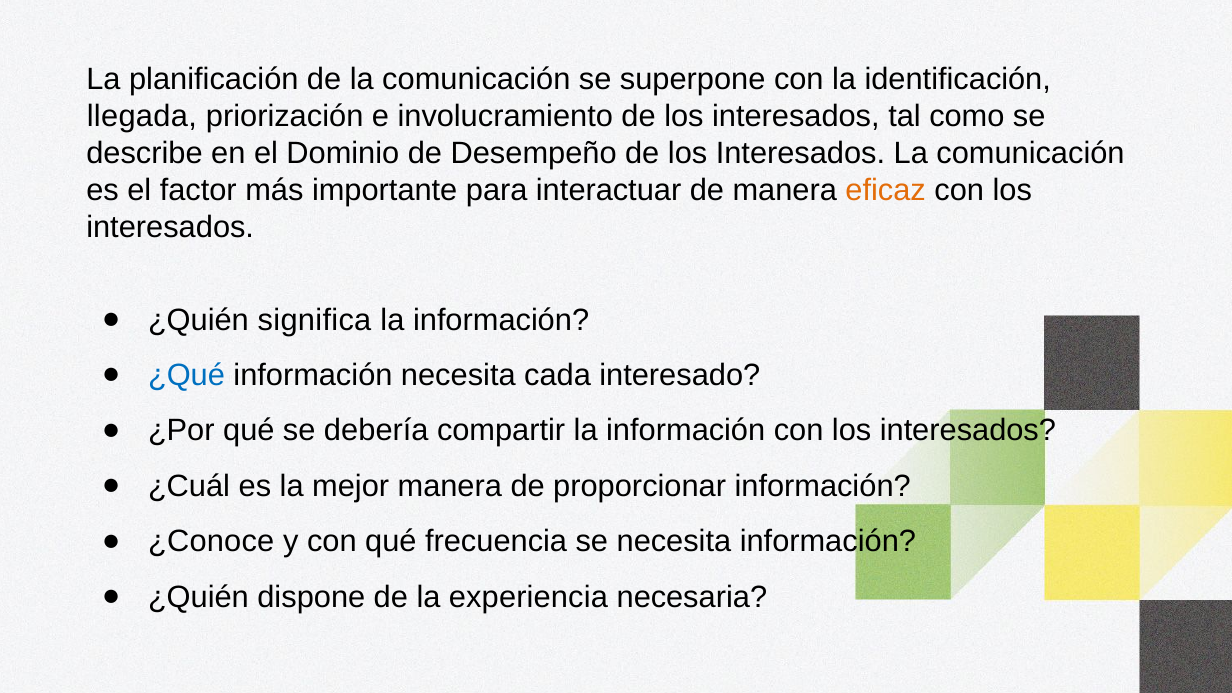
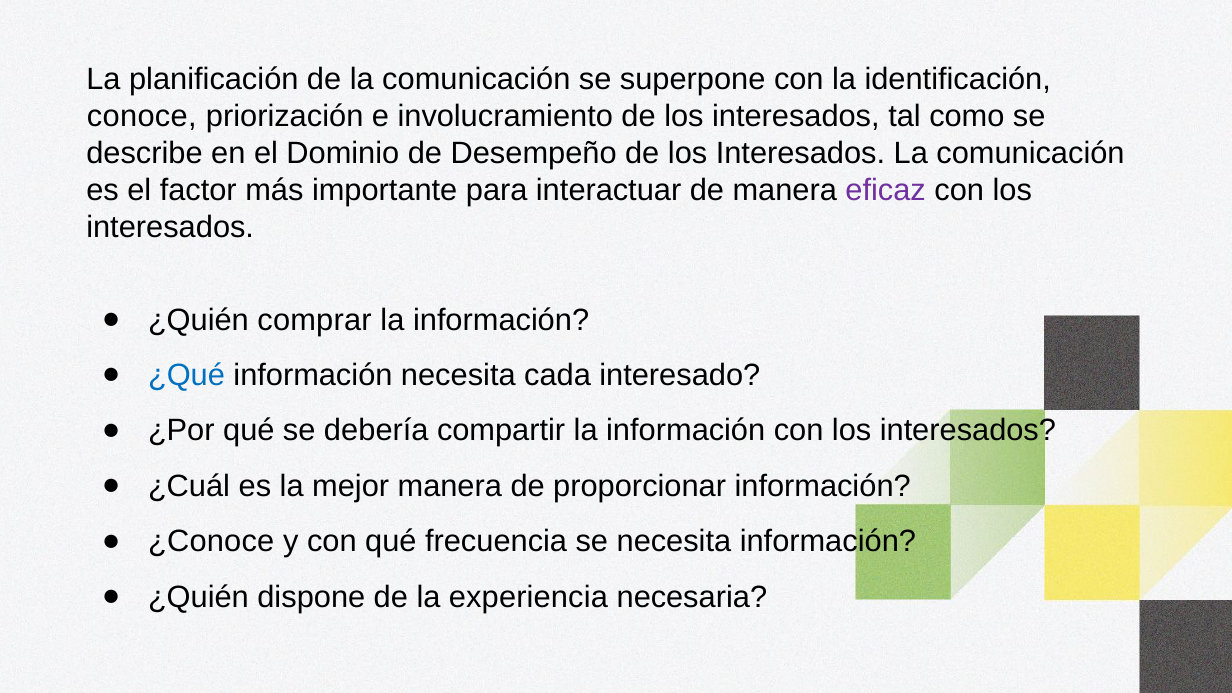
llegada: llegada -> conoce (142, 117)
eficaz colour: orange -> purple (886, 191)
significa: significa -> comprar (315, 320)
